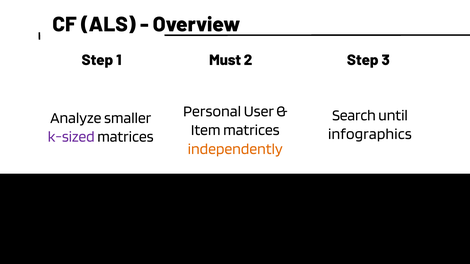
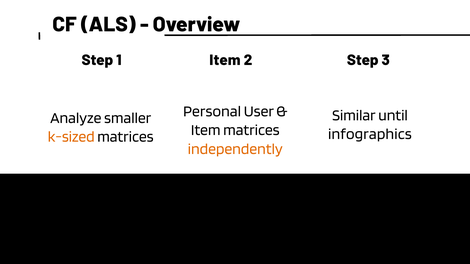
Must: Must -> Item (225, 60)
Search: Search -> Similar (354, 115)
k-sized colour: purple -> orange (71, 137)
